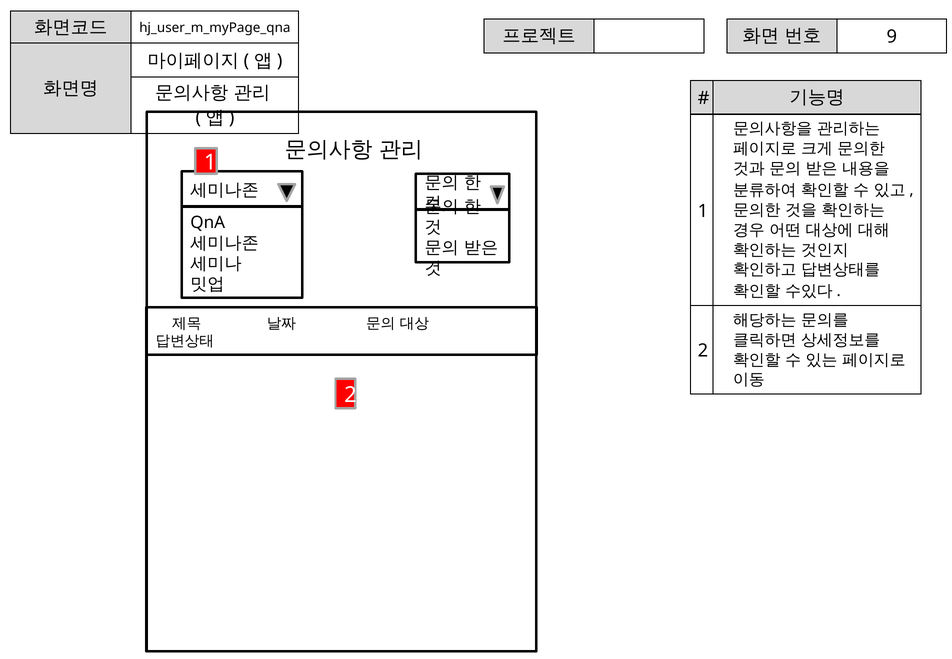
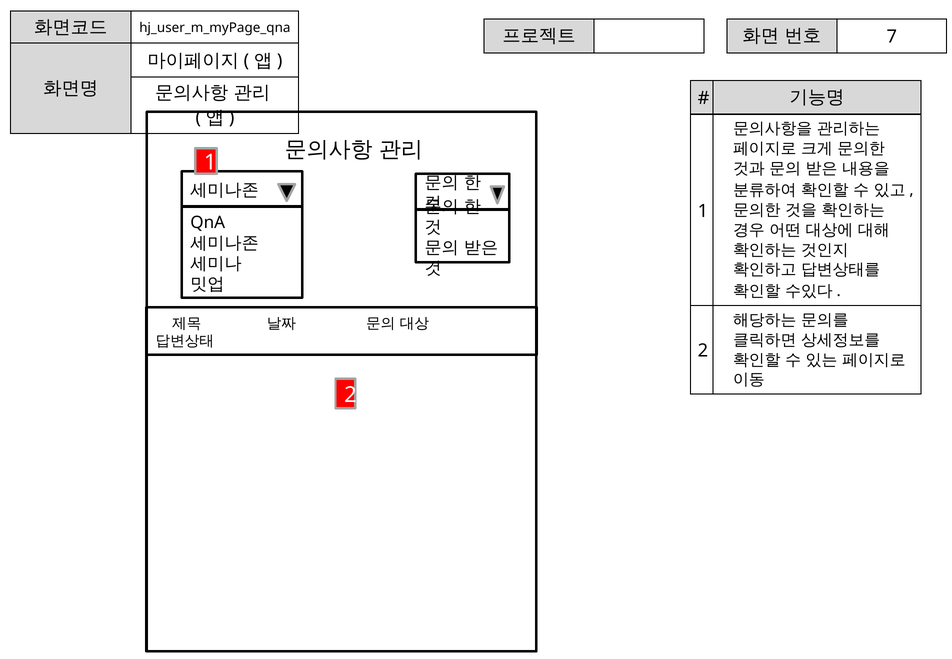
9: 9 -> 7 (892, 37)
